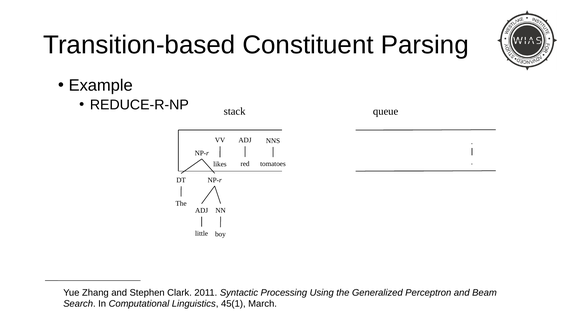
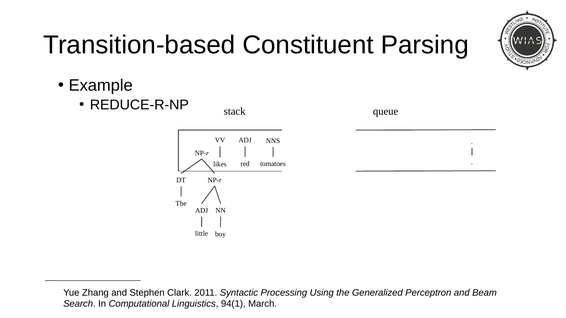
45(1: 45(1 -> 94(1 (233, 304)
